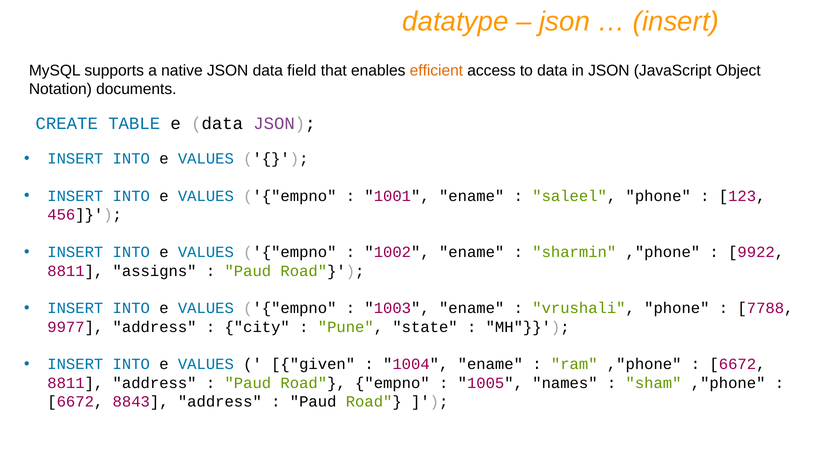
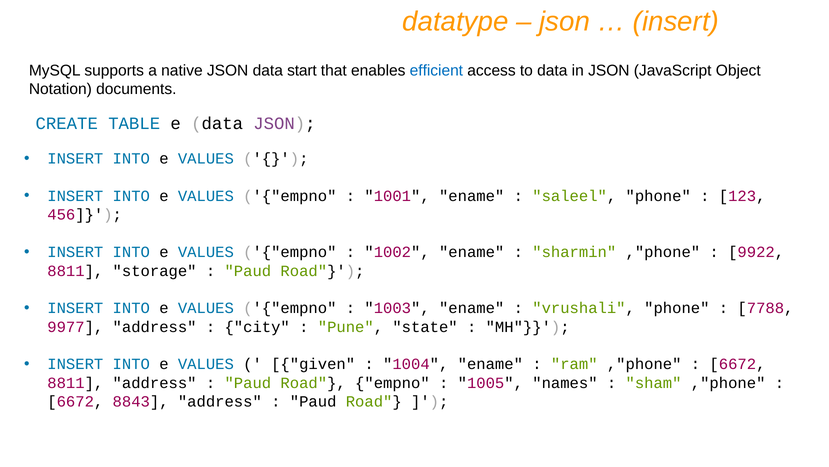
field: field -> start (302, 70)
efficient colour: orange -> blue (436, 70)
assigns: assigns -> storage (155, 270)
